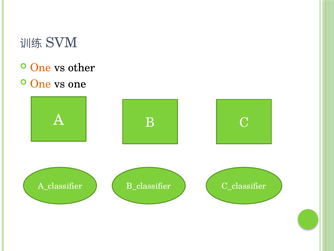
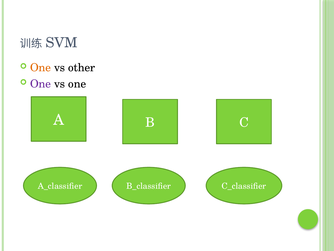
One colour: orange -> purple (41, 84)
